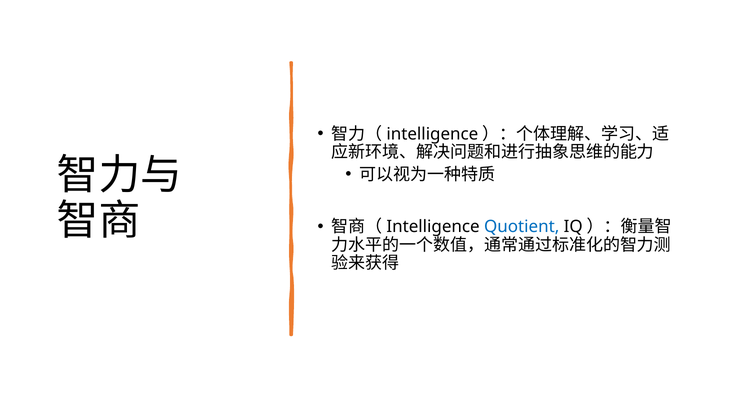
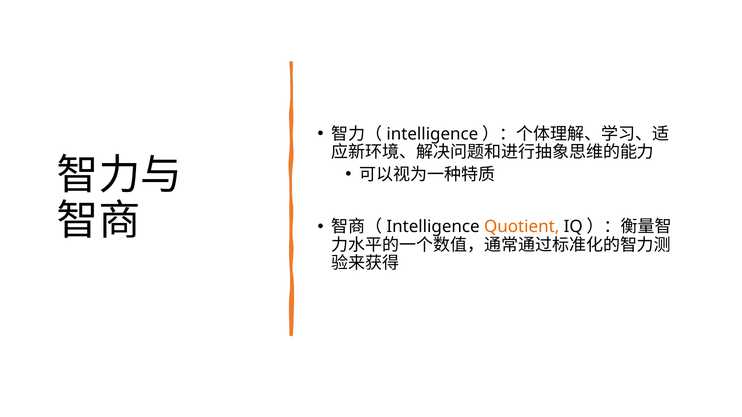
Quotient colour: blue -> orange (522, 227)
